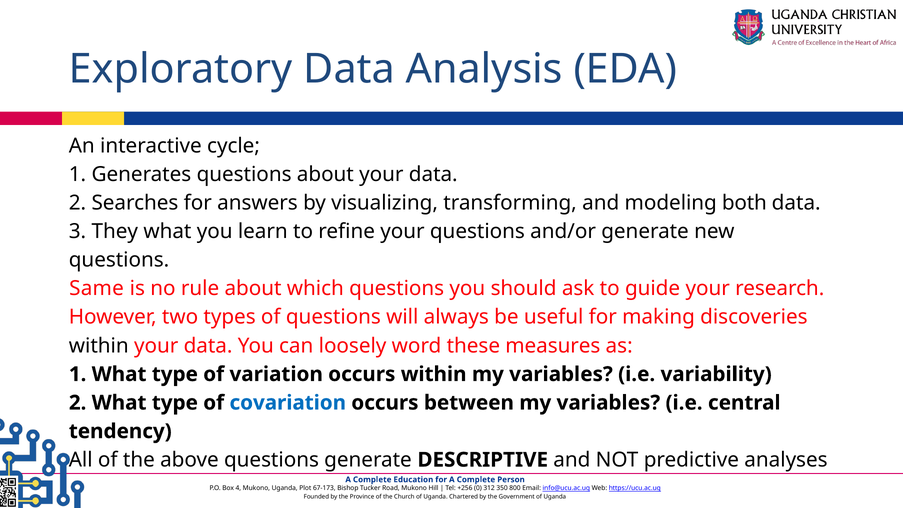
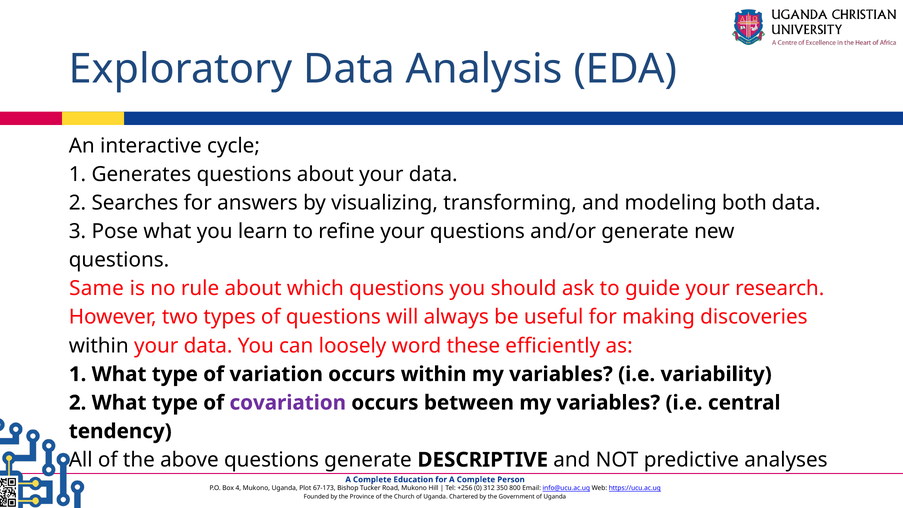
They: They -> Pose (115, 232)
measures: measures -> efficiently (553, 346)
covariation colour: blue -> purple (288, 403)
